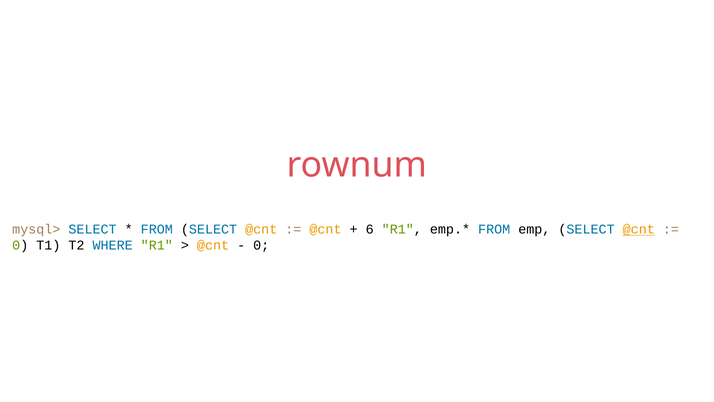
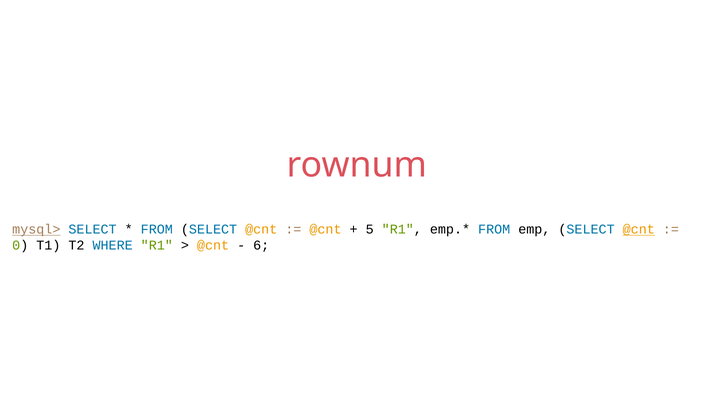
mysql> underline: none -> present (36, 229)
6: 6 -> 5 (370, 229)
0: 0 -> 6 (261, 245)
